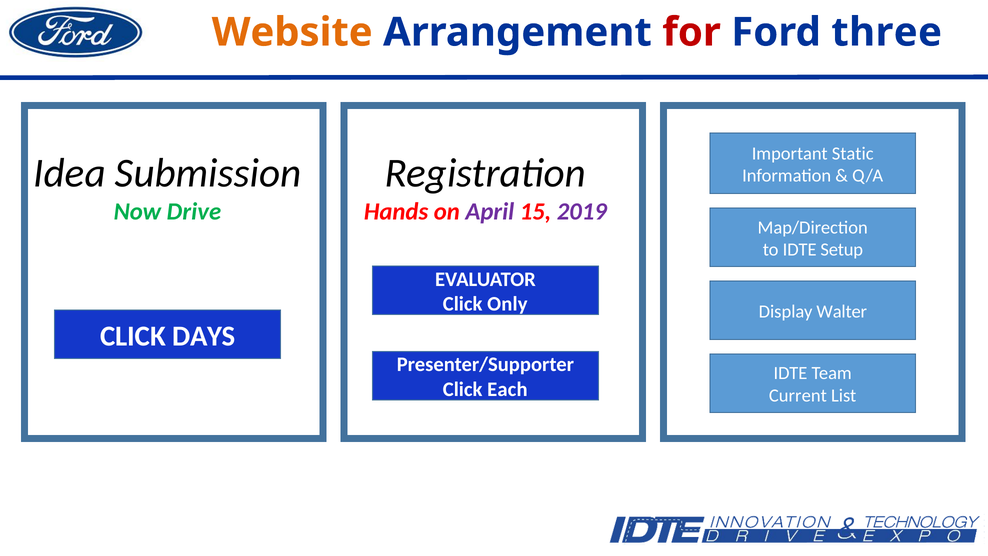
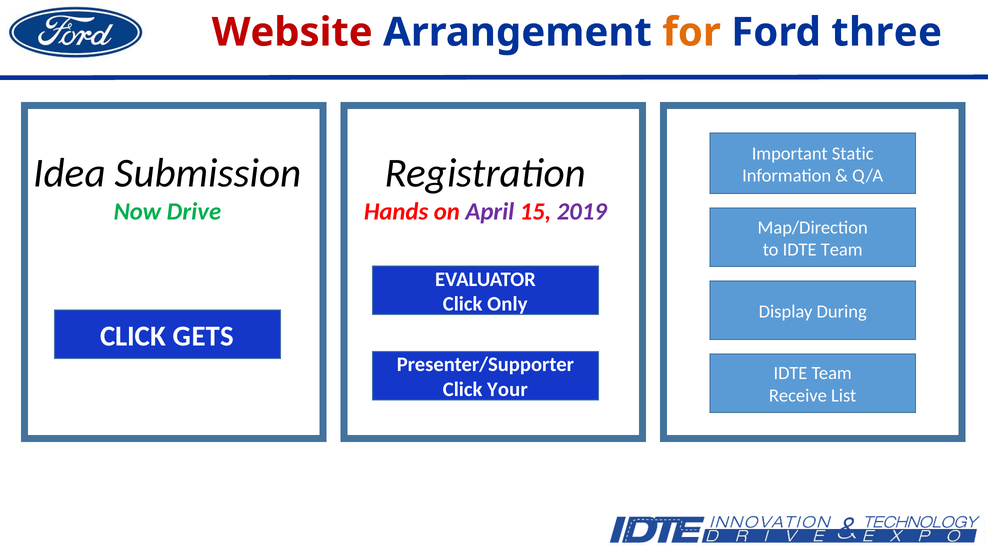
Website colour: orange -> red (292, 32)
for colour: red -> orange (692, 32)
to IDTE Setup: Setup -> Team (842, 250)
Walter: Walter -> During (842, 311)
DAYS: DAYS -> GETS (204, 336)
Each: Each -> Your (507, 389)
Current: Current -> Receive (798, 395)
